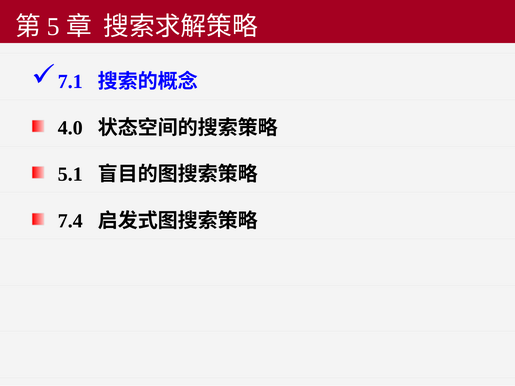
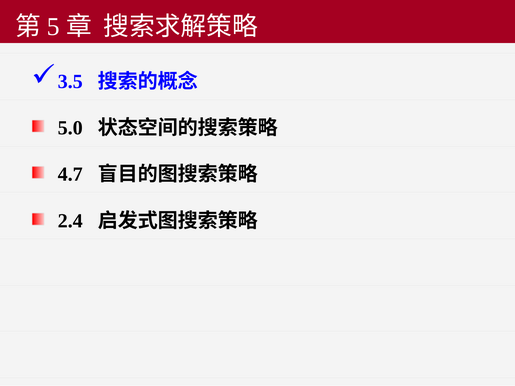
7.1: 7.1 -> 3.5 (70, 82)
4.0: 4.0 -> 5.0 (70, 128)
5.1: 5.1 -> 4.7 (70, 174)
7.4: 7.4 -> 2.4 (70, 221)
